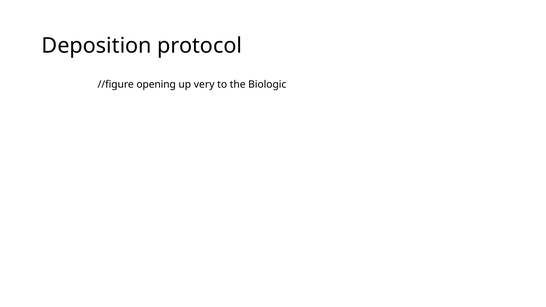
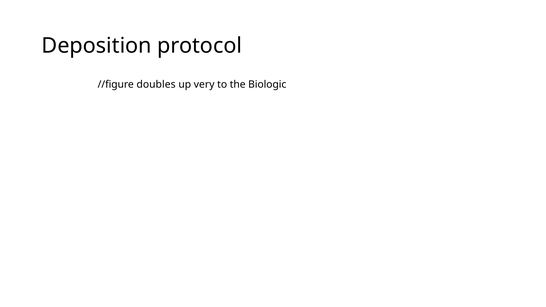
opening: opening -> doubles (156, 85)
